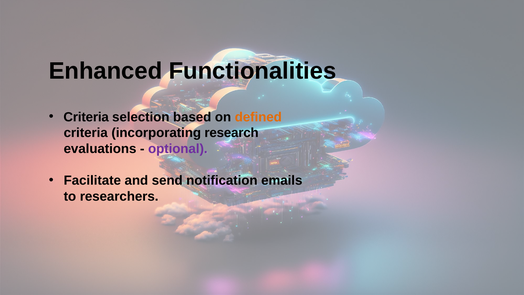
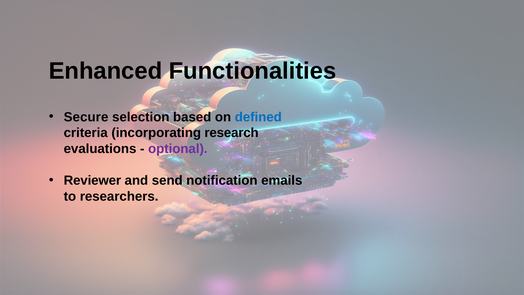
Criteria: Criteria -> Secure (86, 117)
defined colour: orange -> blue (258, 117)
Facilitate: Facilitate -> Reviewer (92, 180)
